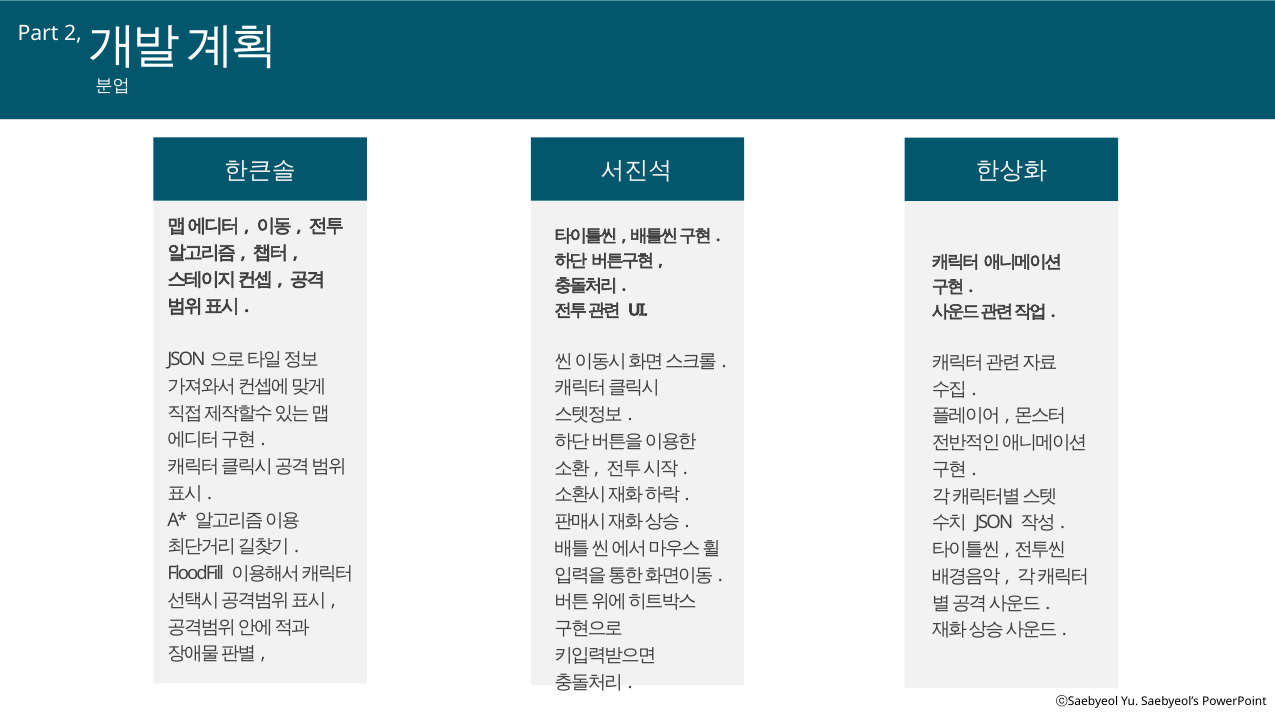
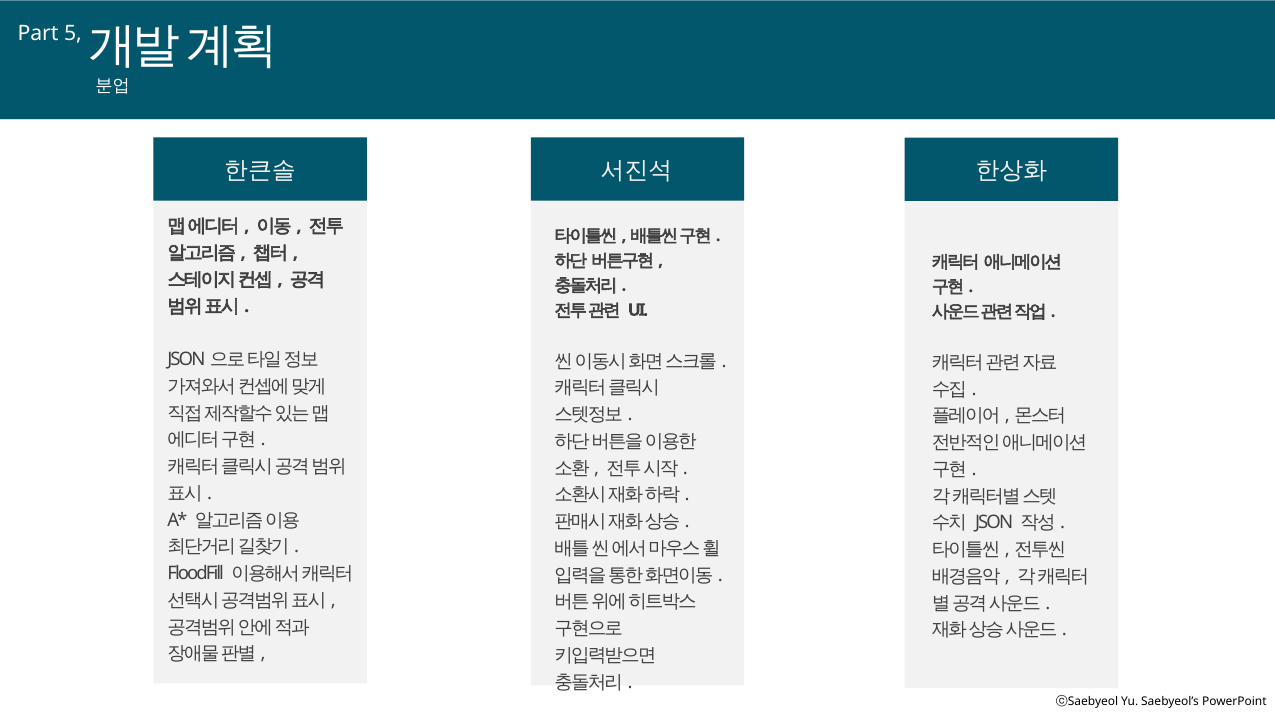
2: 2 -> 5 (73, 34)
